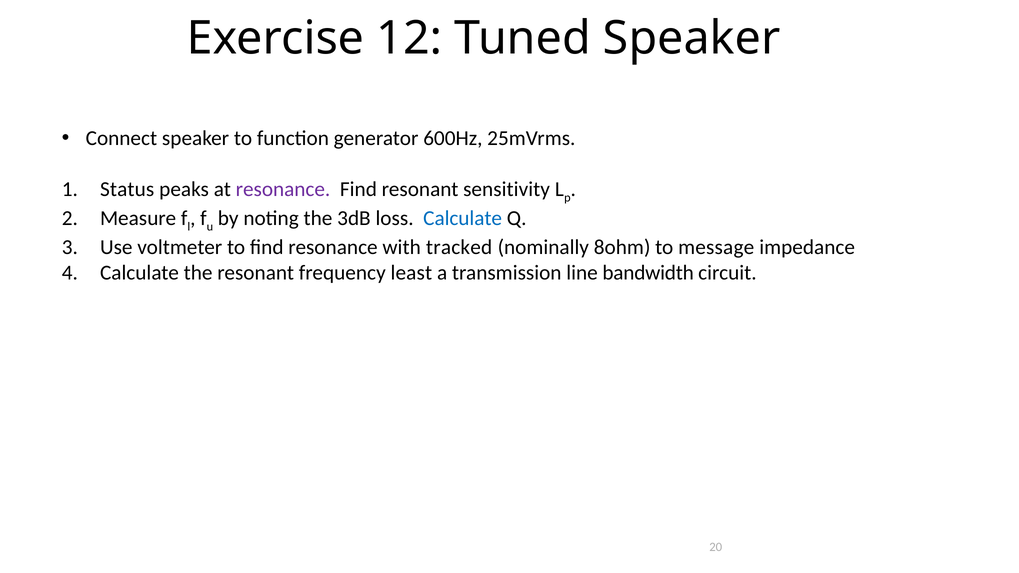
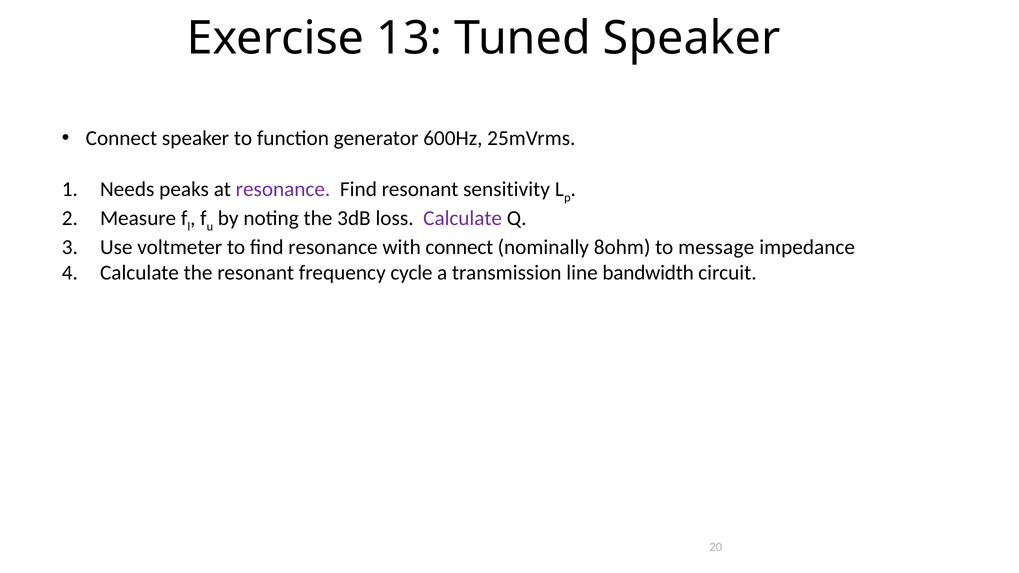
12: 12 -> 13 (409, 38)
Status: Status -> Needs (127, 189)
Calculate colour: blue -> purple (463, 218)
with tracked: tracked -> connect (459, 247)
least: least -> cycle (411, 273)
